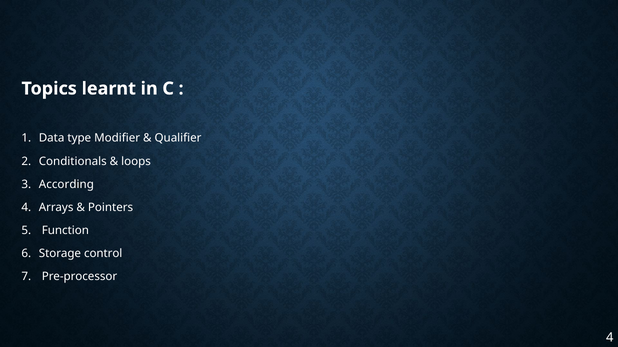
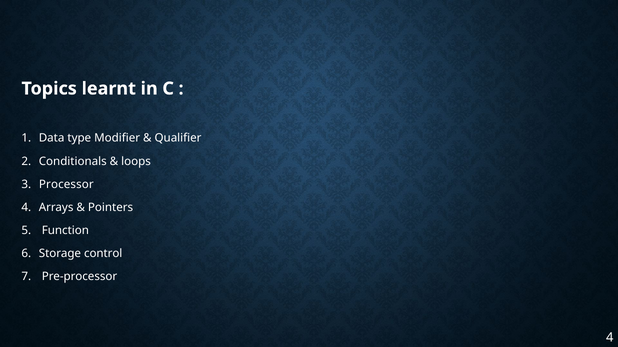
According: According -> Processor (66, 185)
